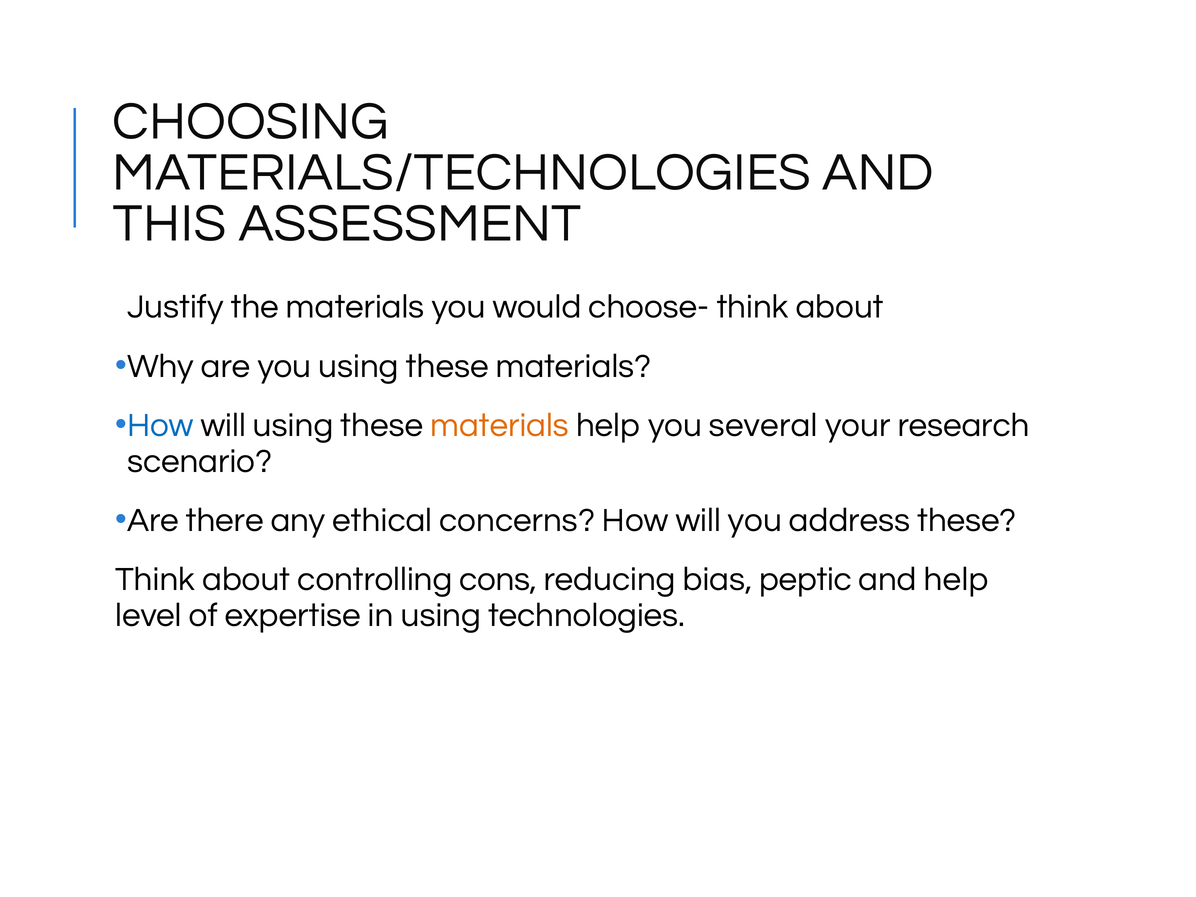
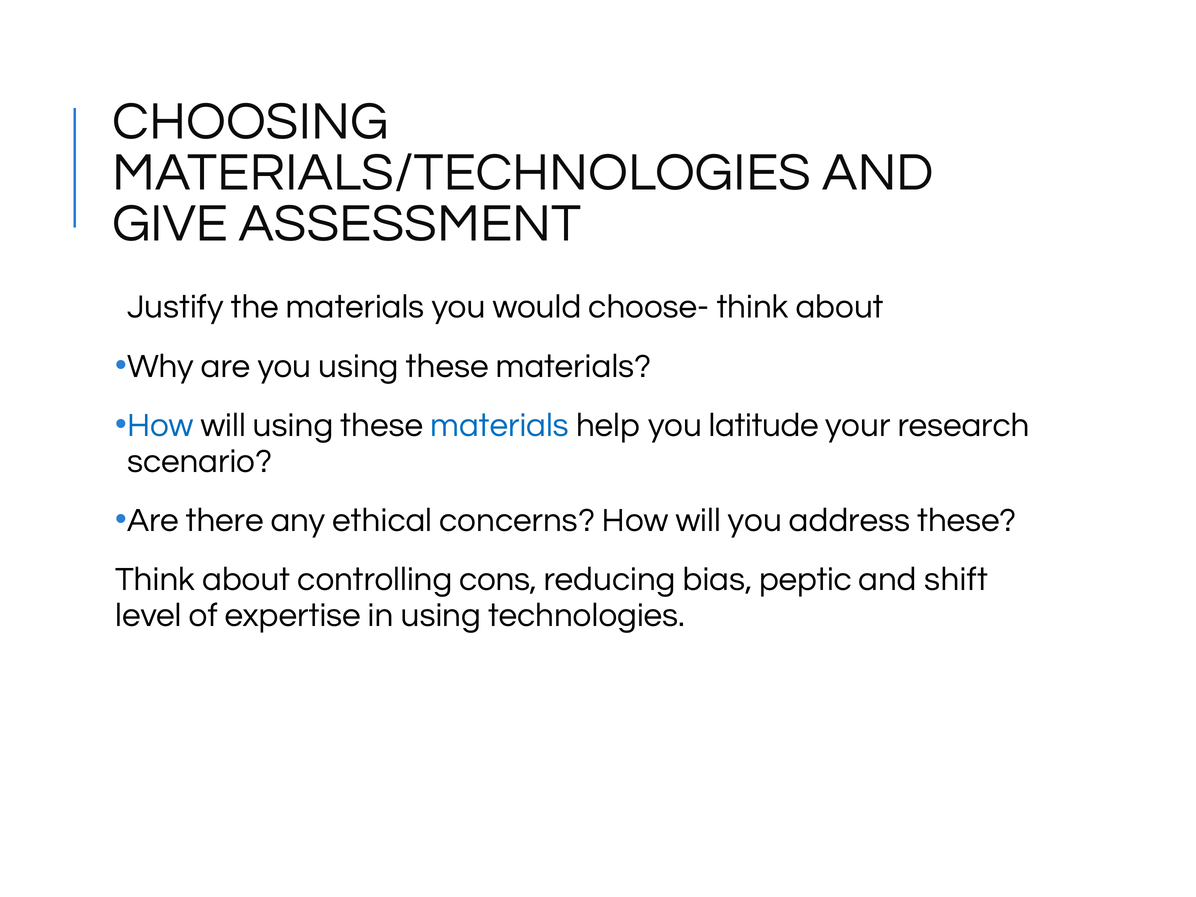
THIS: THIS -> GIVE (170, 223)
materials colour: orange -> blue (500, 425)
several: several -> latitude (764, 425)
and help: help -> shift (956, 579)
